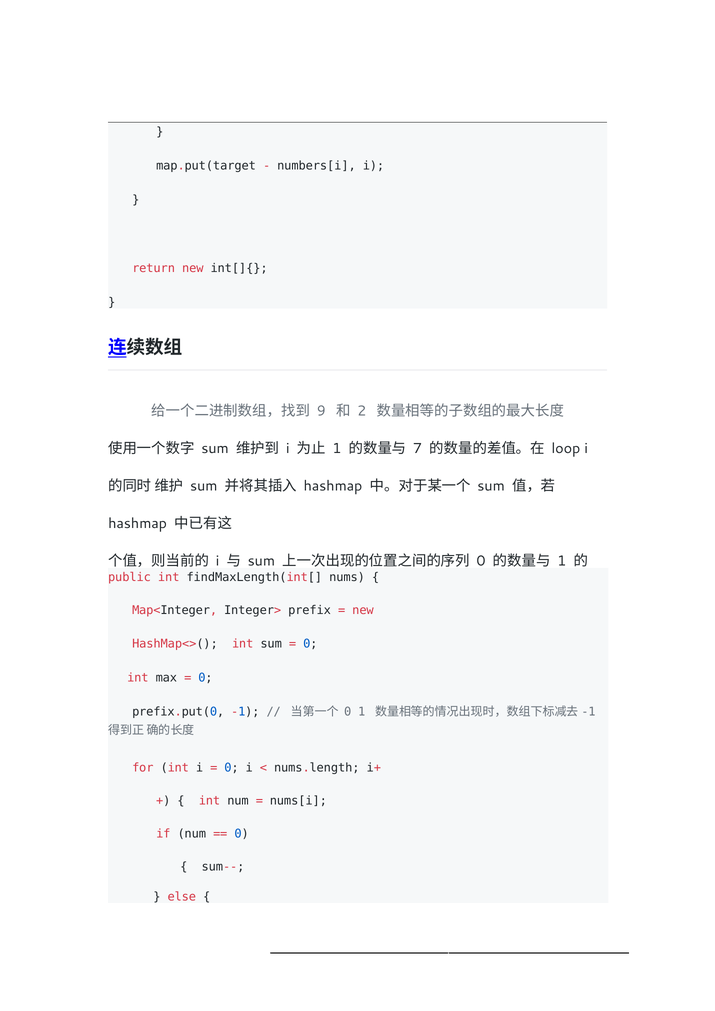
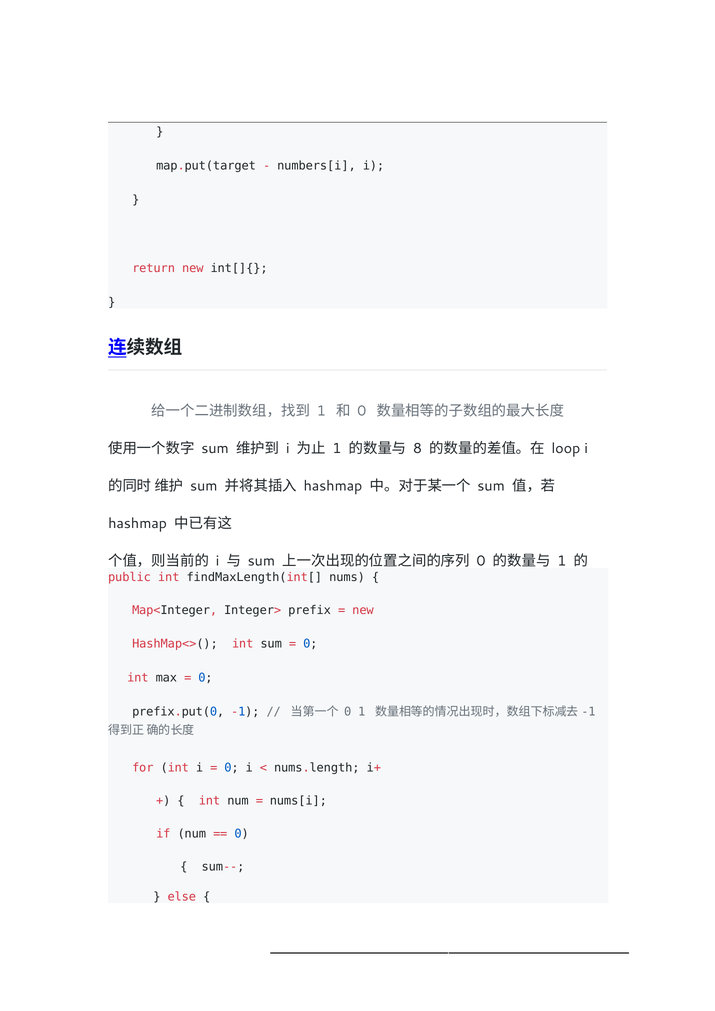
9: 9 -> 1 (321, 411)
2: 2 -> 0 (362, 411)
7: 7 -> 8 (418, 449)
